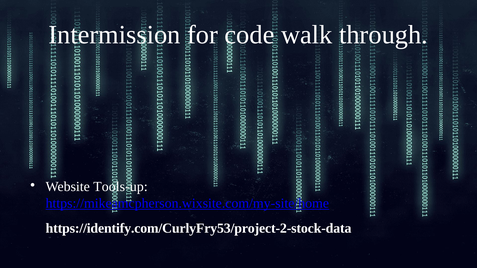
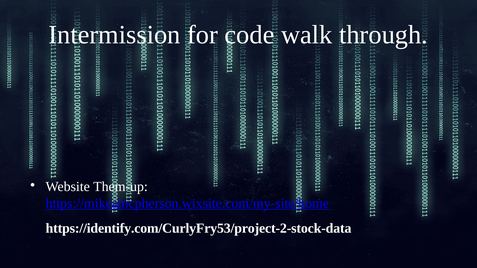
Tools-up: Tools-up -> Them-up (121, 187)
